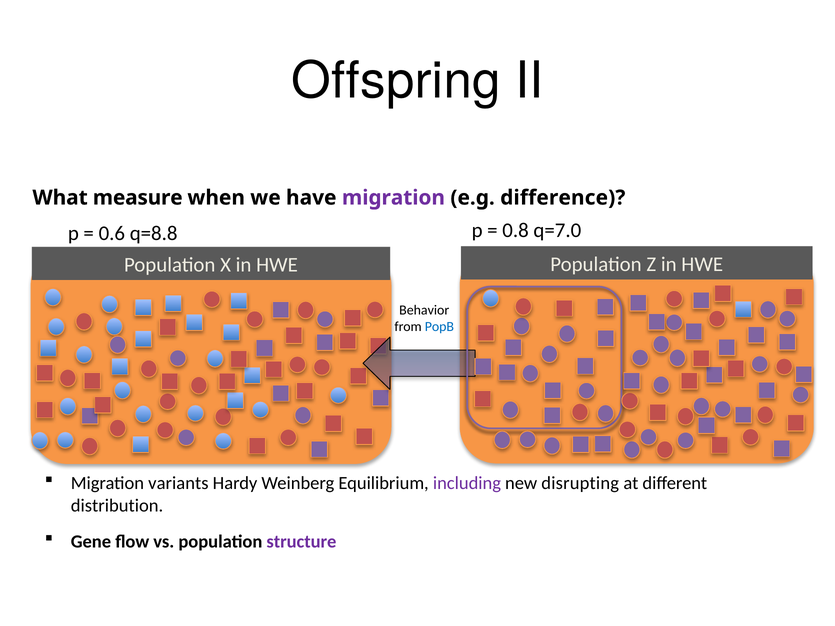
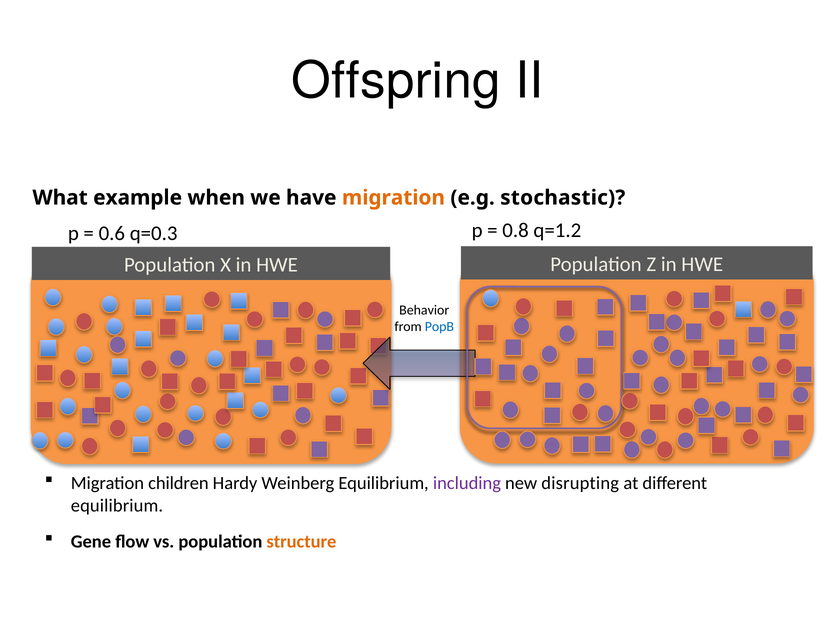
measure: measure -> example (138, 198)
migration colour: purple -> orange (393, 198)
difference: difference -> stochastic (563, 198)
q=8.8: q=8.8 -> q=0.3 (154, 233)
q=7.0: q=7.0 -> q=1.2 (557, 230)
variants: variants -> children (178, 484)
distribution: distribution -> equilibrium (117, 506)
structure colour: purple -> orange (301, 542)
